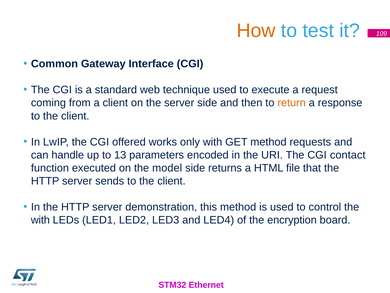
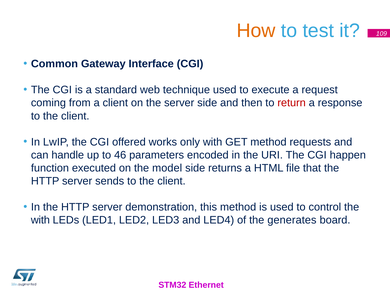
return colour: orange -> red (292, 103)
13: 13 -> 46 (120, 155)
contact: contact -> happen (348, 155)
encryption: encryption -> generates (292, 220)
